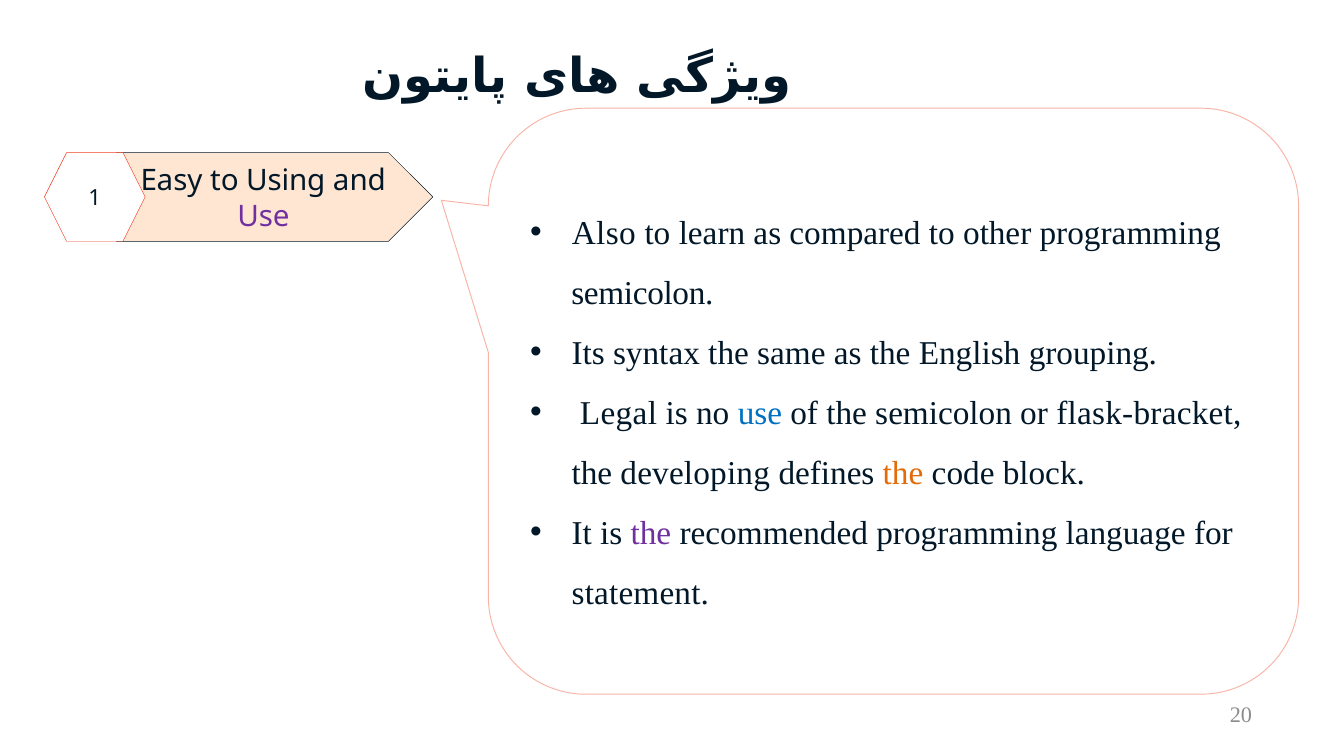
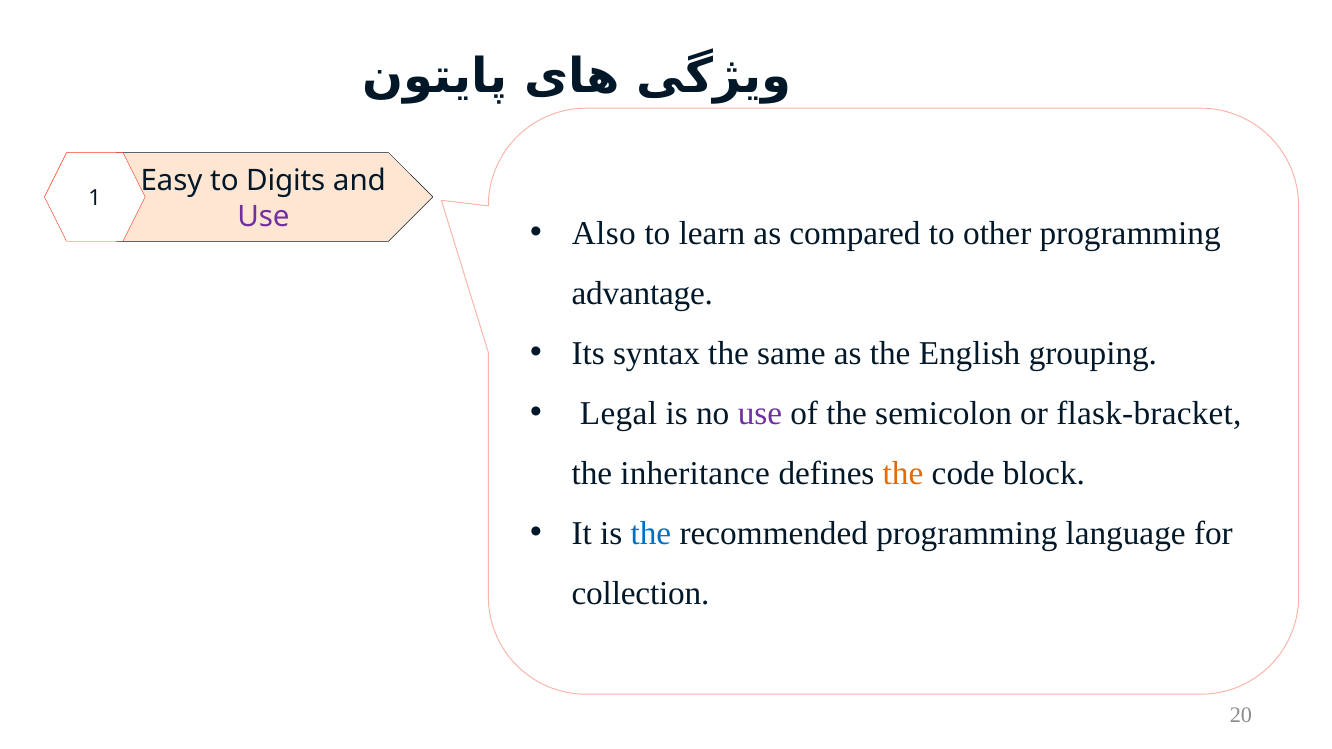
Using: Using -> Digits (286, 181)
semicolon: semicolon -> advantage (642, 294)
use colour: blue -> purple (760, 414)
developing: developing -> inheritance (695, 474)
the colour: purple -> blue (651, 534)
statement: statement -> collection (641, 593)
